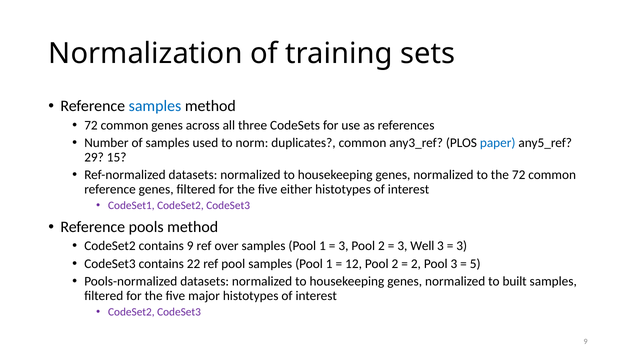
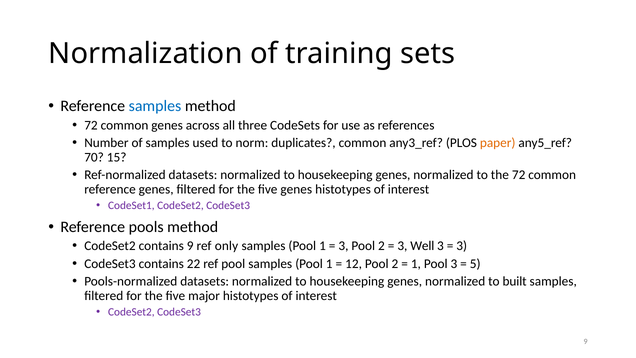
paper colour: blue -> orange (498, 143)
29: 29 -> 70 (94, 157)
five either: either -> genes (296, 189)
over: over -> only (226, 246)
2: 2 -> 1 (416, 264)
